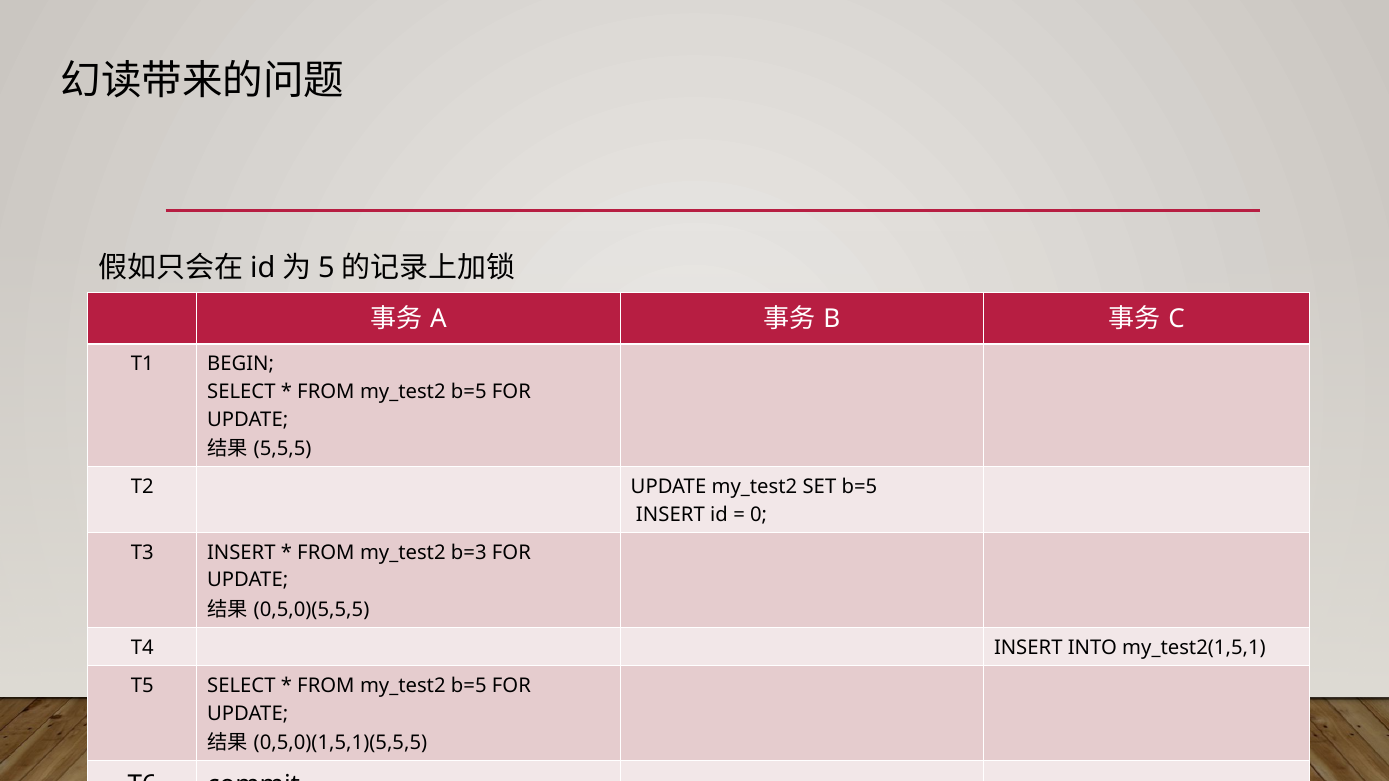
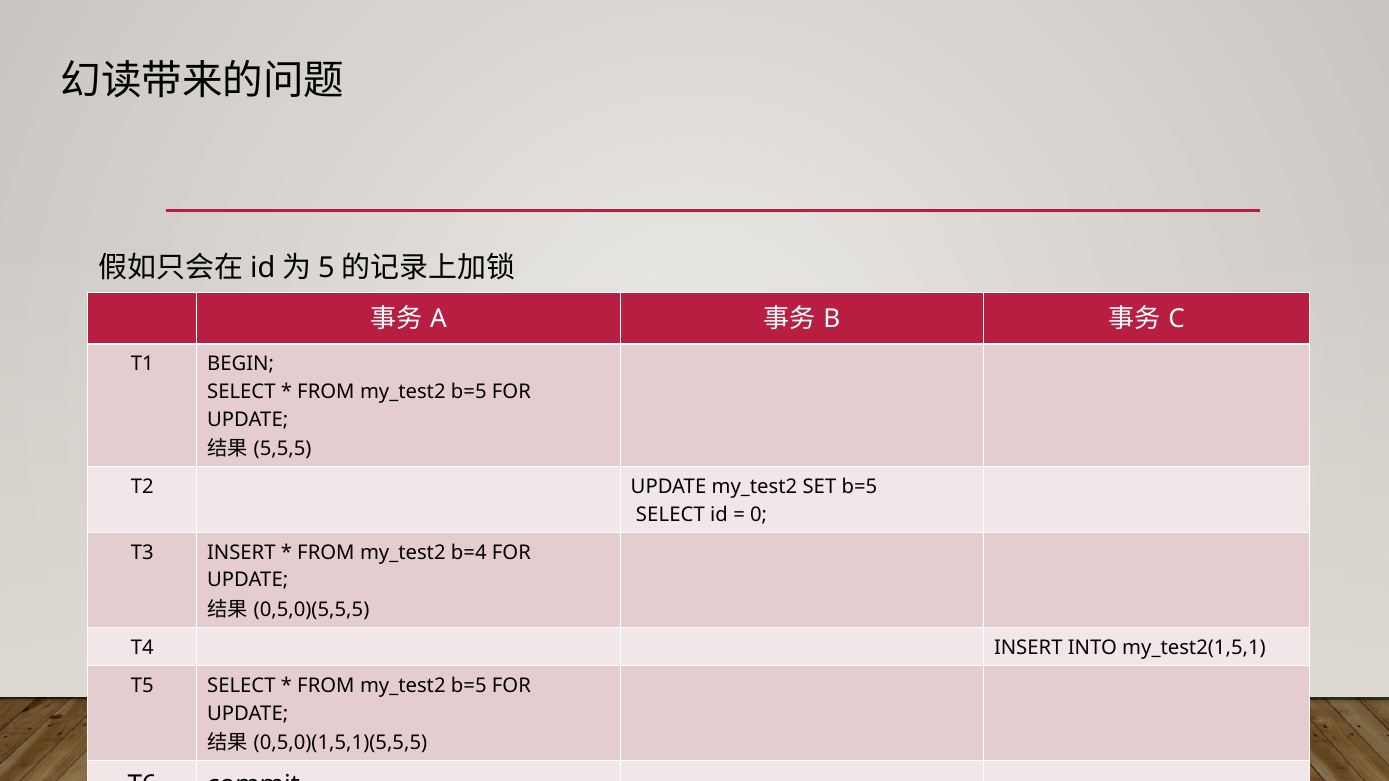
INSERT: INSERT -> SELECT (670, 515)
b=3: b=3 -> b=4 (469, 553)
